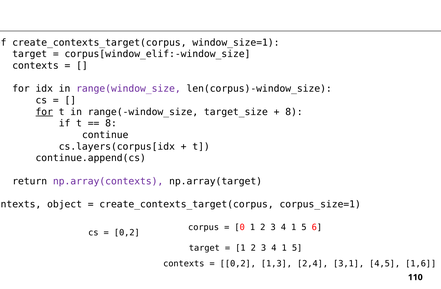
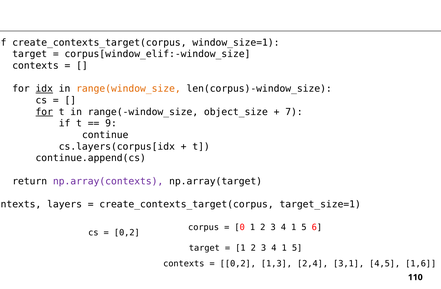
idx underline: none -> present (44, 89)
range(window_size colour: purple -> orange (128, 89)
target_size: target_size -> object_size (236, 112)
8: 8 -> 7 (294, 112)
8: 8 -> 9 (111, 124)
object: object -> layers (65, 205)
corpus_size=1: corpus_size=1 -> target_size=1 (320, 205)
